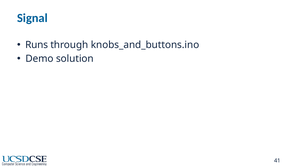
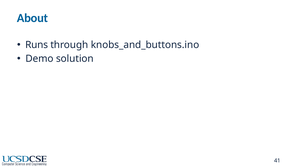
Signal: Signal -> About (32, 18)
